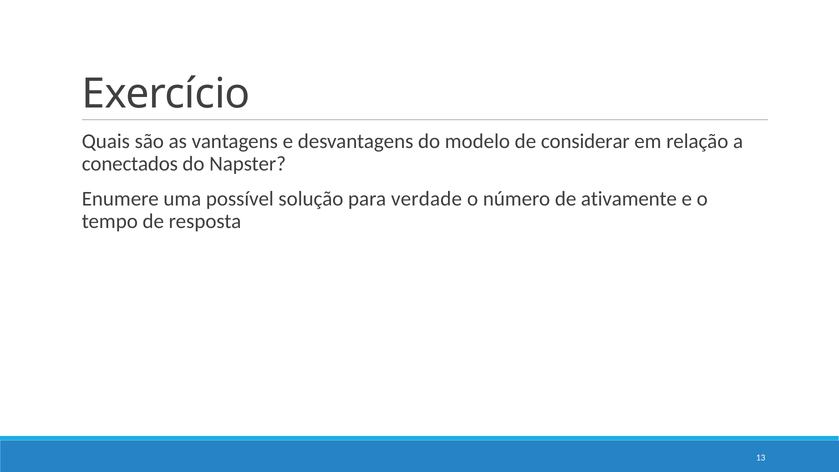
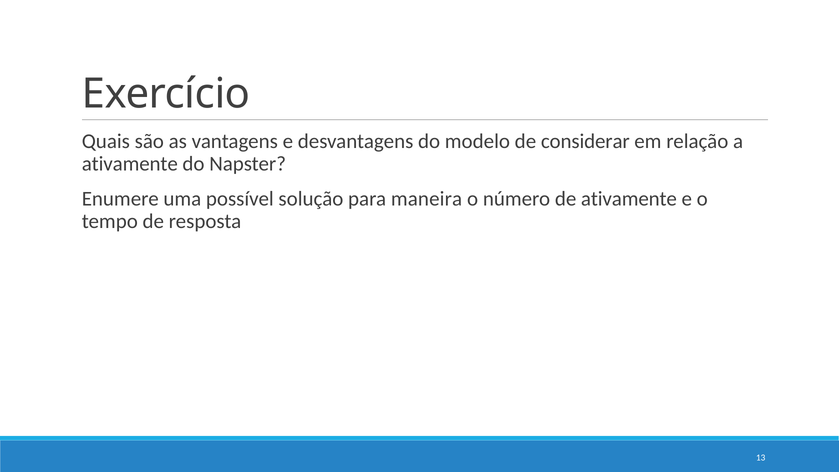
conectados: conectados -> ativamente (130, 164)
verdade: verdade -> maneira (427, 199)
